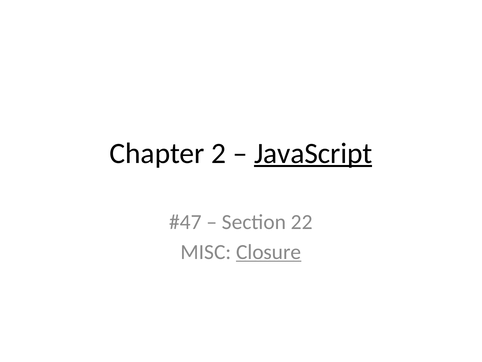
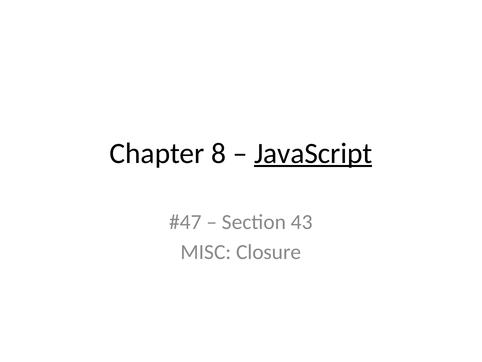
2: 2 -> 8 (219, 153)
22: 22 -> 43 (302, 222)
Closure underline: present -> none (269, 252)
